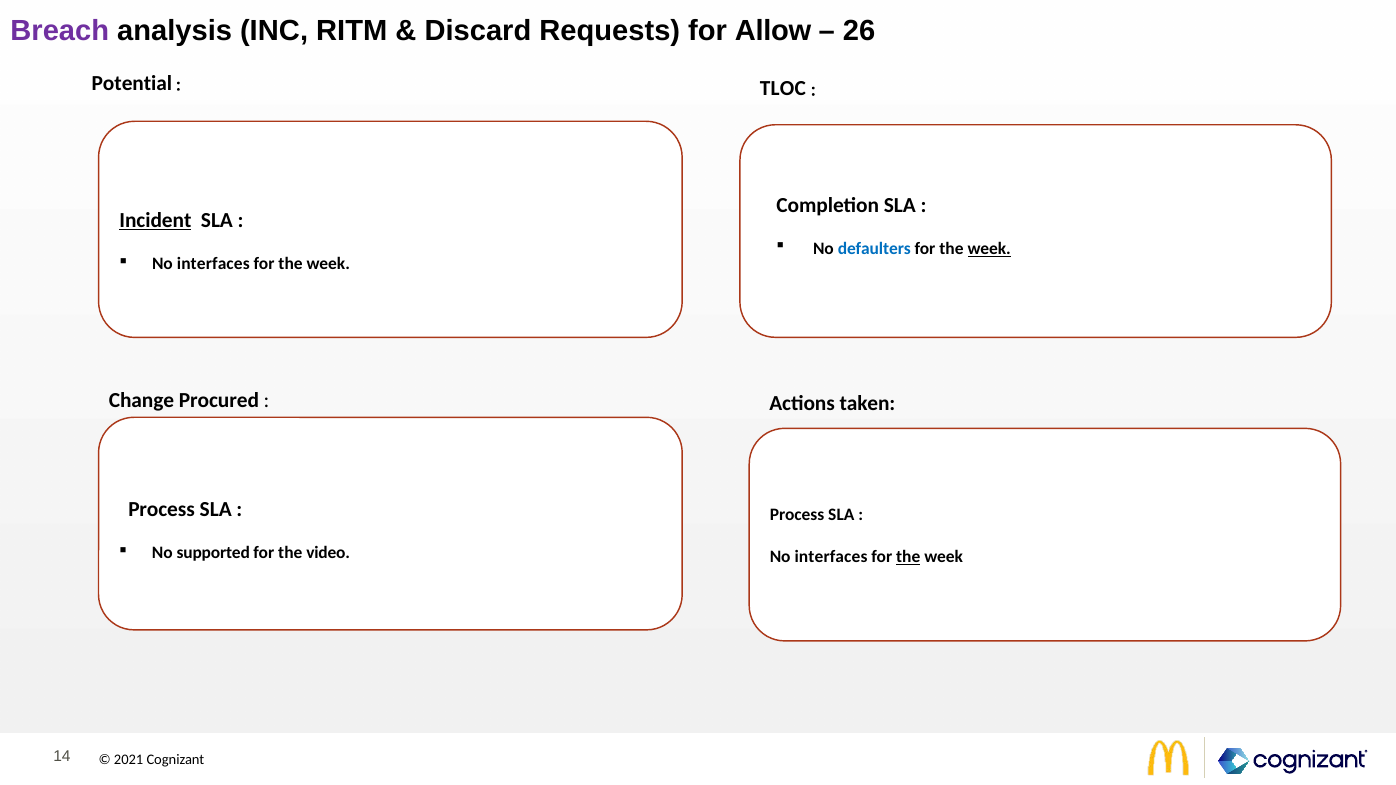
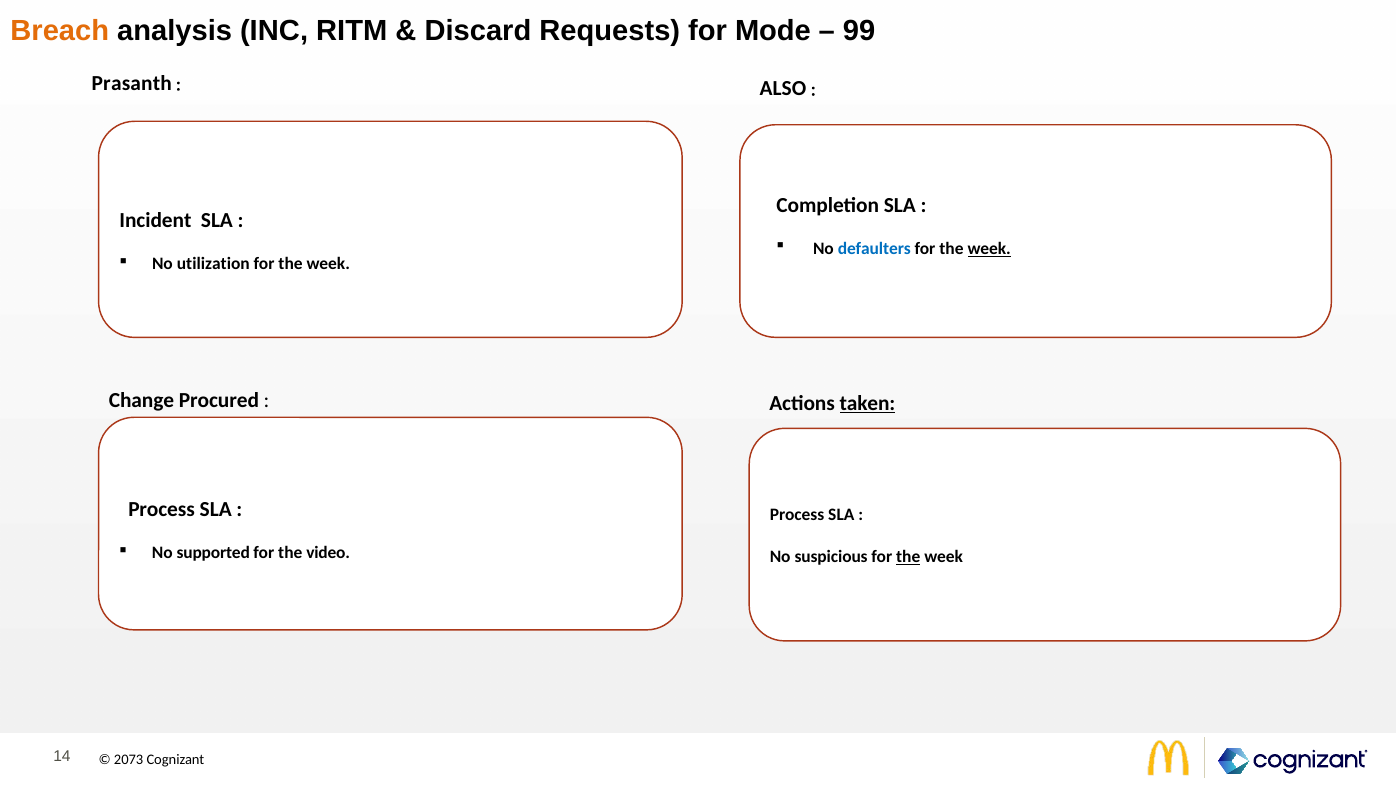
Breach colour: purple -> orange (60, 31)
Allow: Allow -> Mode (773, 31)
26: 26 -> 99 (859, 31)
Potential: Potential -> Prasanth (132, 84)
TLOC: TLOC -> ALSO (783, 89)
Incident underline: present -> none (155, 220)
interfaces: interfaces -> utilization (213, 264)
taken underline: none -> present (867, 404)
interfaces: interfaces -> suspicious (831, 557)
2021: 2021 -> 2073 (129, 760)
